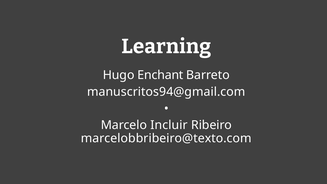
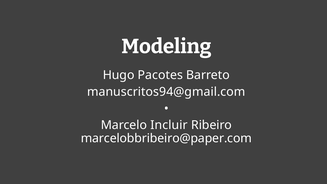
Learning: Learning -> Modeling (166, 46)
Enchant: Enchant -> Pacotes (160, 75)
marcelobbribeiro@texto.com: marcelobbribeiro@texto.com -> marcelobbribeiro@paper.com (166, 138)
